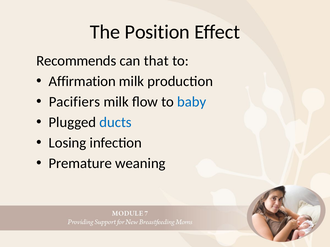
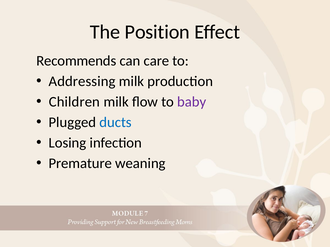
that: that -> care (156, 61)
Affirmation: Affirmation -> Addressing (82, 82)
Pacifiers: Pacifiers -> Children (74, 102)
baby colour: blue -> purple (192, 102)
